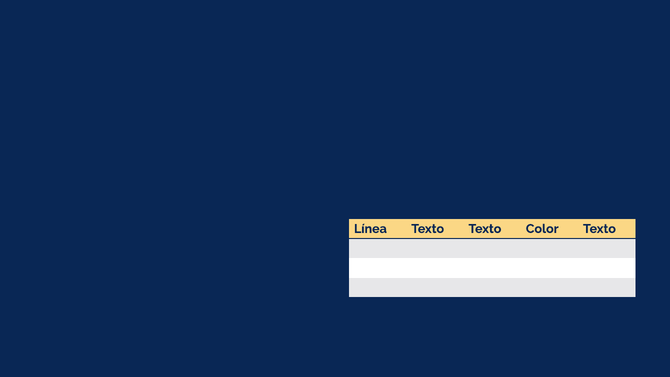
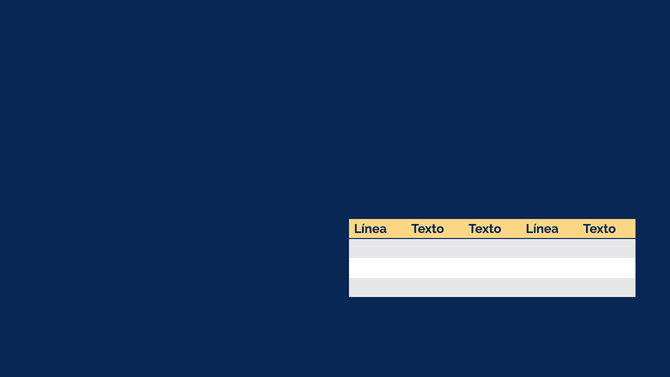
Texto Color: Color -> Línea (542, 229)
